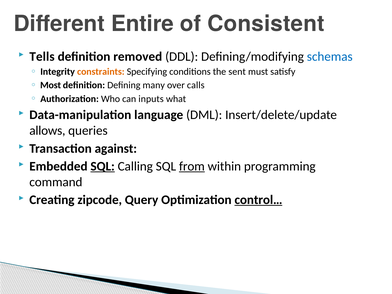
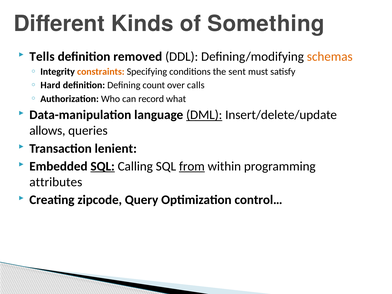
Entire: Entire -> Kinds (142, 24)
Consistent: Consistent -> Something (266, 24)
schemas colour: blue -> orange (330, 56)
Most: Most -> Hard (50, 85)
many: many -> count (154, 85)
inputs: inputs -> record (151, 99)
DML underline: none -> present (204, 115)
against: against -> lenient (116, 148)
command: command -> attributes (56, 182)
control… underline: present -> none (258, 200)
